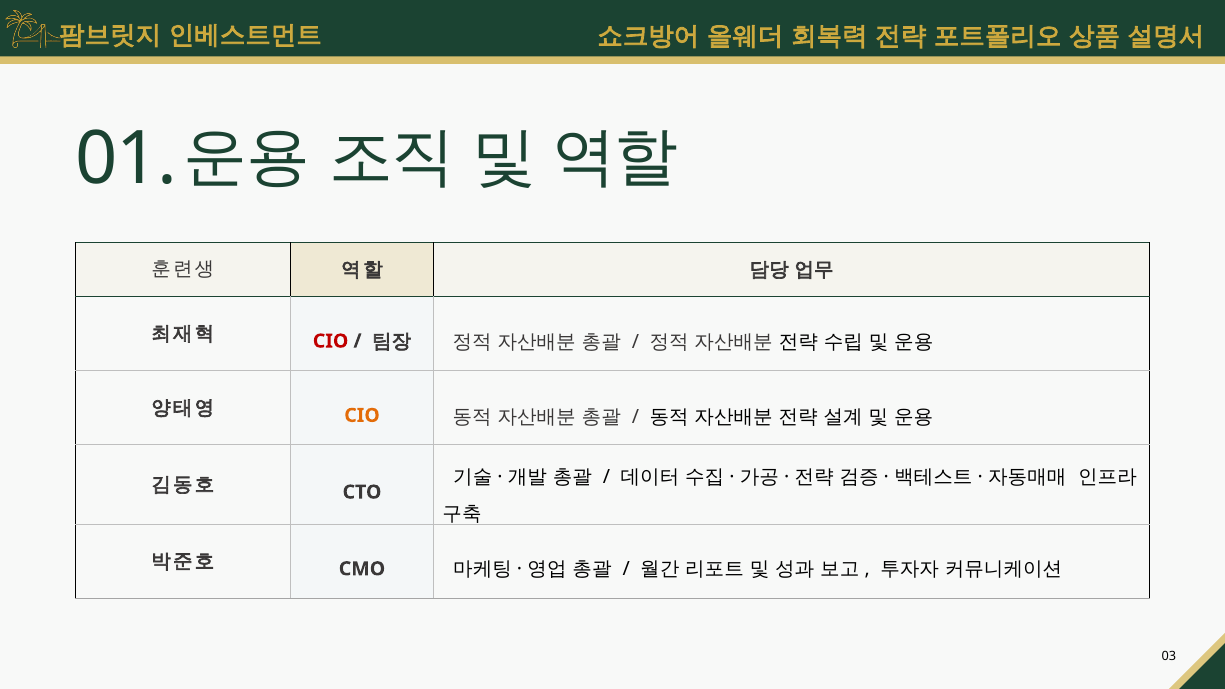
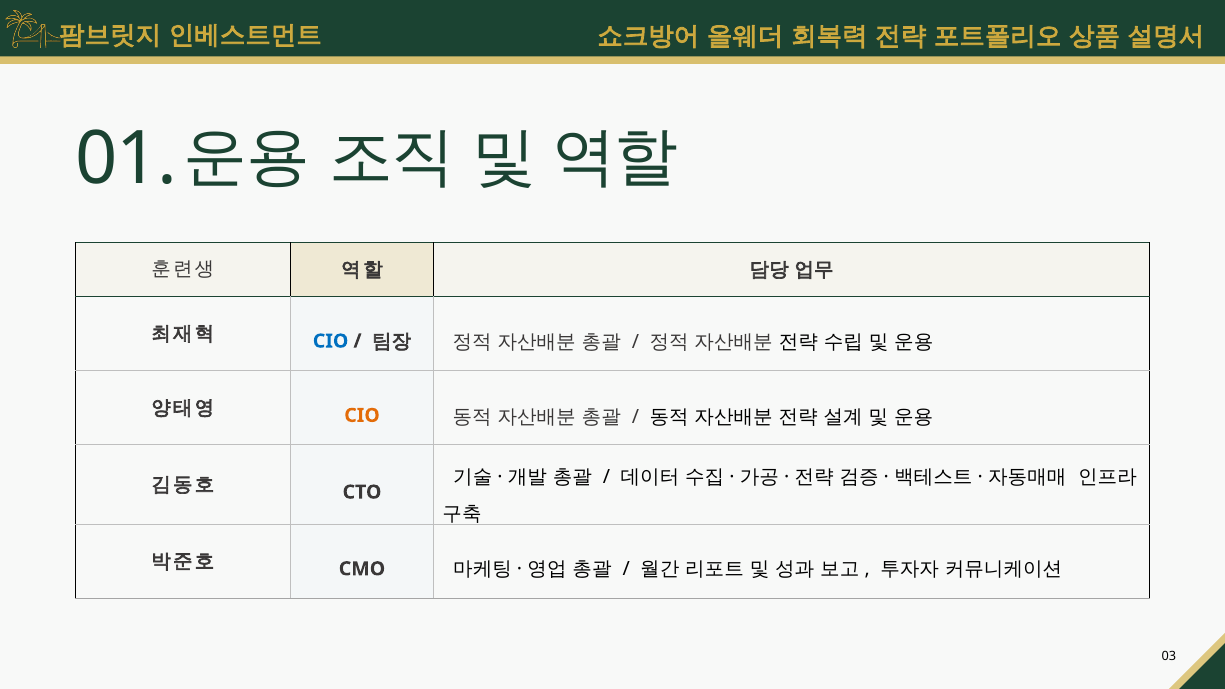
CIO colour: red -> blue (331, 341)
